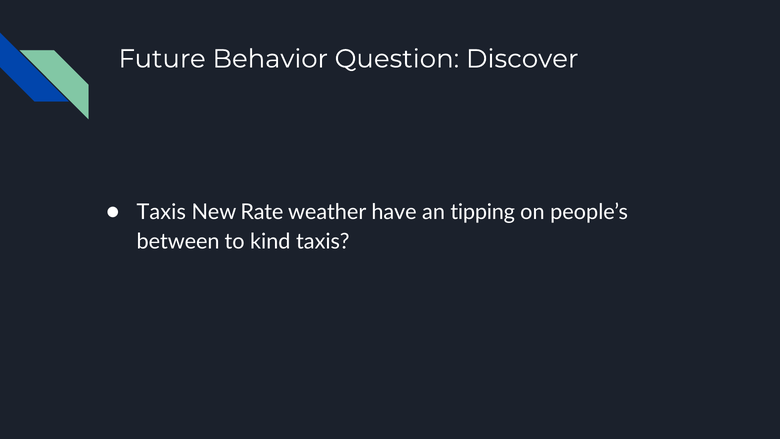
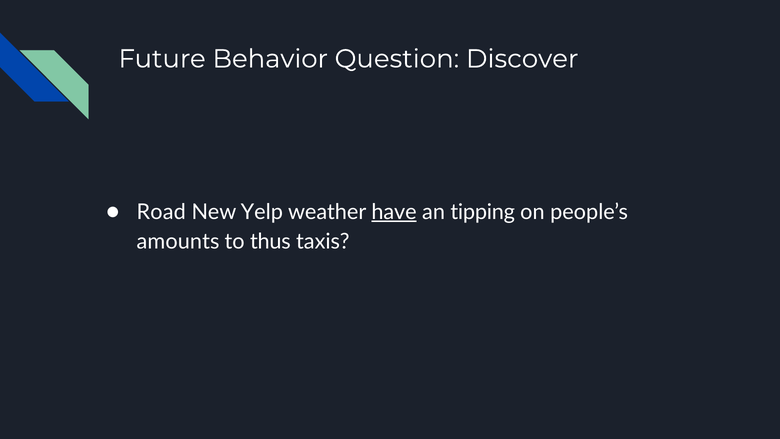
Taxis: Taxis -> Road (161, 212)
Rate: Rate -> Yelp (262, 212)
have underline: none -> present (394, 212)
between: between -> amounts (178, 242)
kind: kind -> thus (270, 242)
